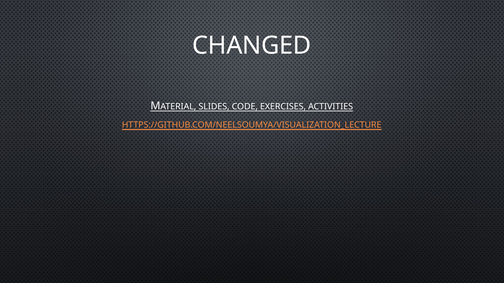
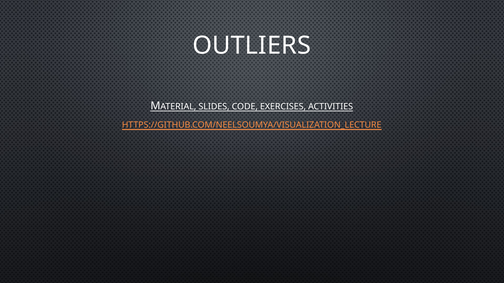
CHANGED: CHANGED -> OUTLIERS (252, 46)
